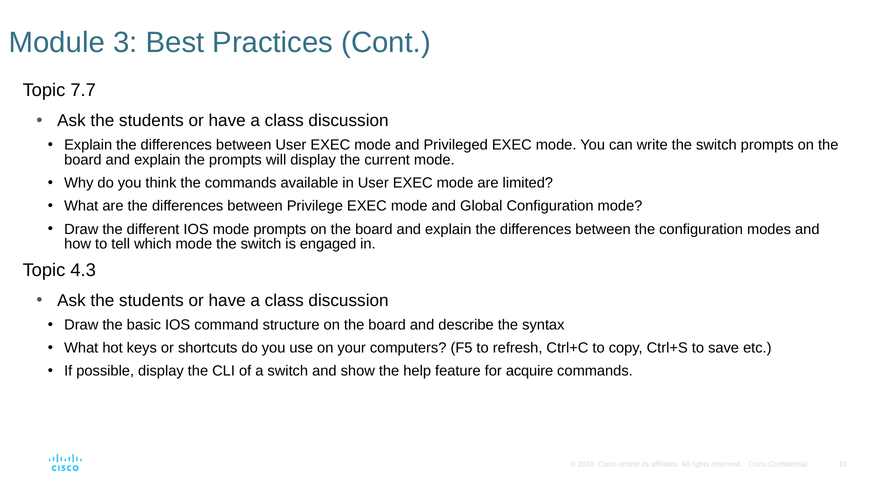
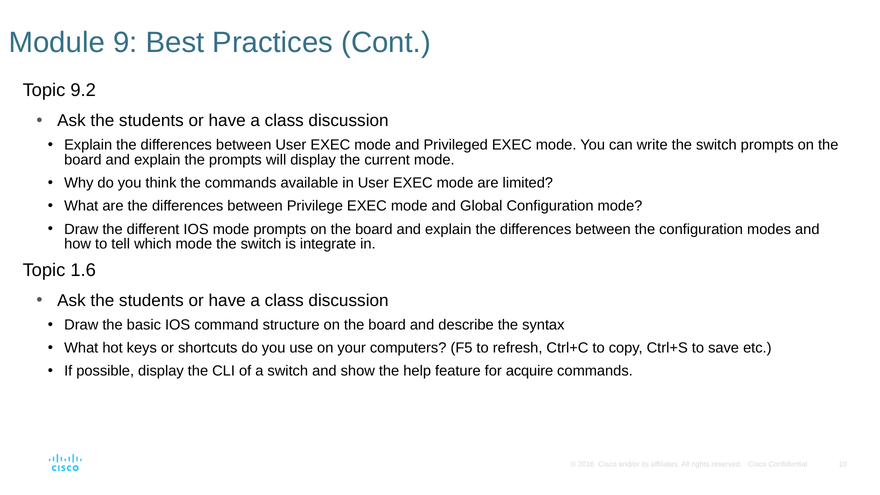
3: 3 -> 9 (125, 42)
7.7: 7.7 -> 9.2 (83, 90)
engaged: engaged -> integrate (328, 244)
4.3: 4.3 -> 1.6 (83, 270)
